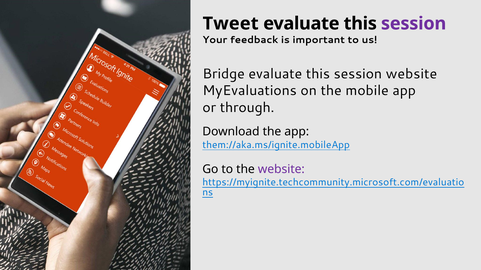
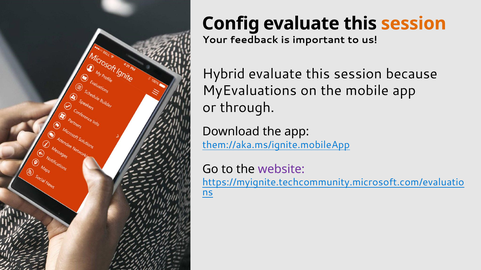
Tweet: Tweet -> Config (231, 24)
session colour: purple -> orange (414, 24)
Bridge: Bridge -> Hybrid (224, 74)
session website: website -> because (412, 74)
